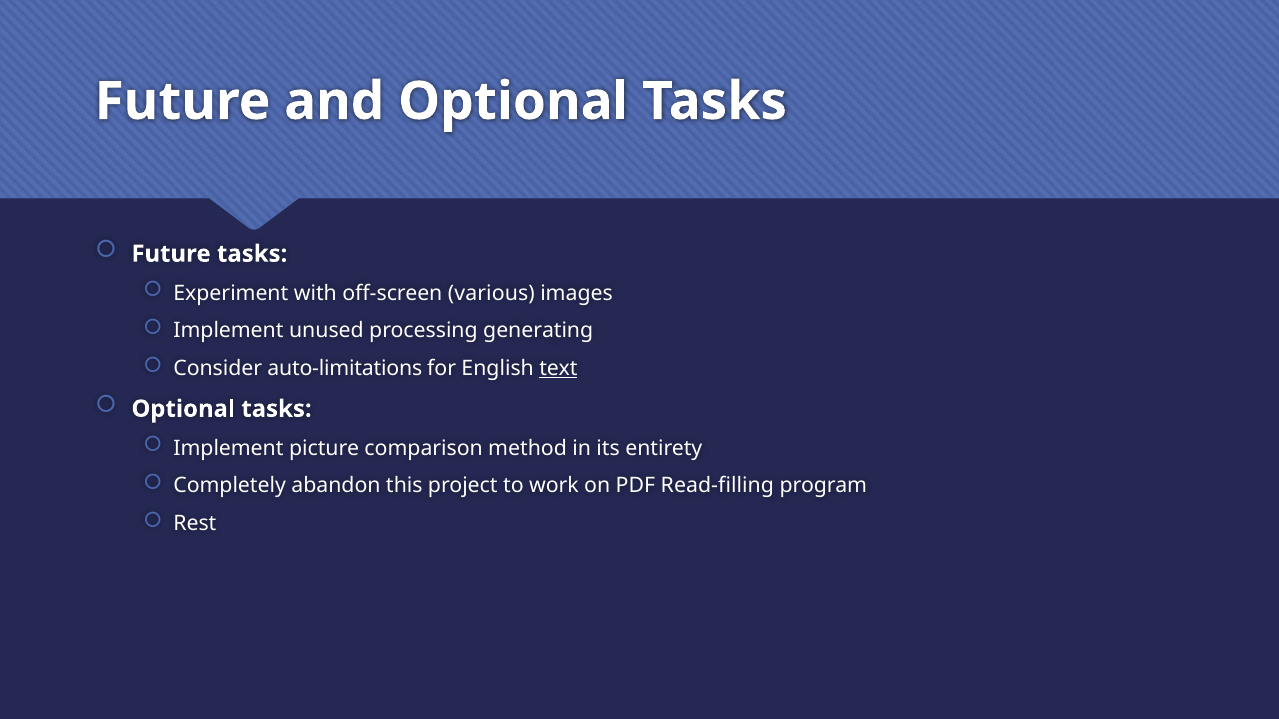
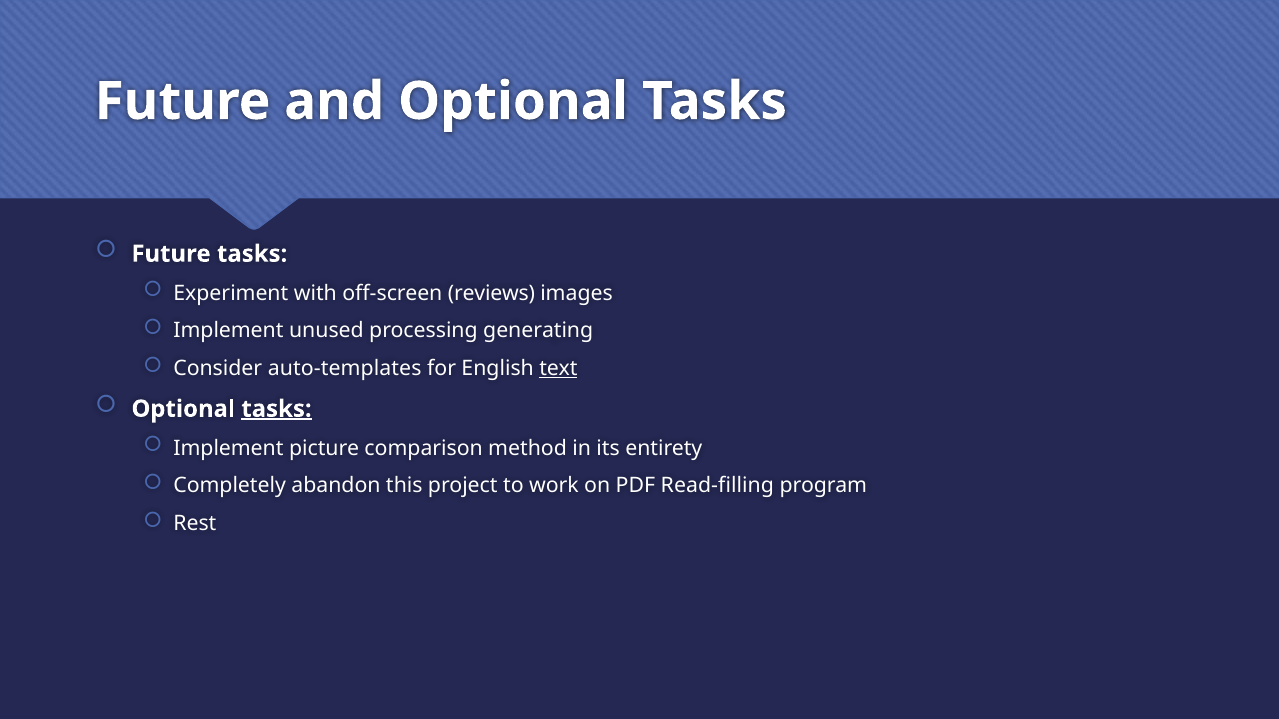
various: various -> reviews (491, 293)
auto-limitations: auto-limitations -> auto-templates (345, 369)
tasks underline: none -> present (276, 409)
